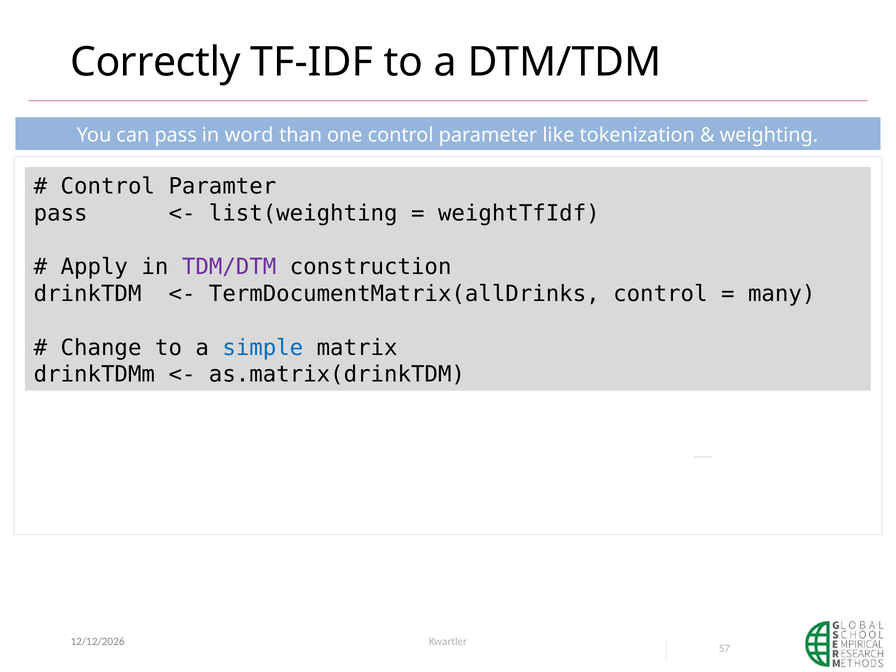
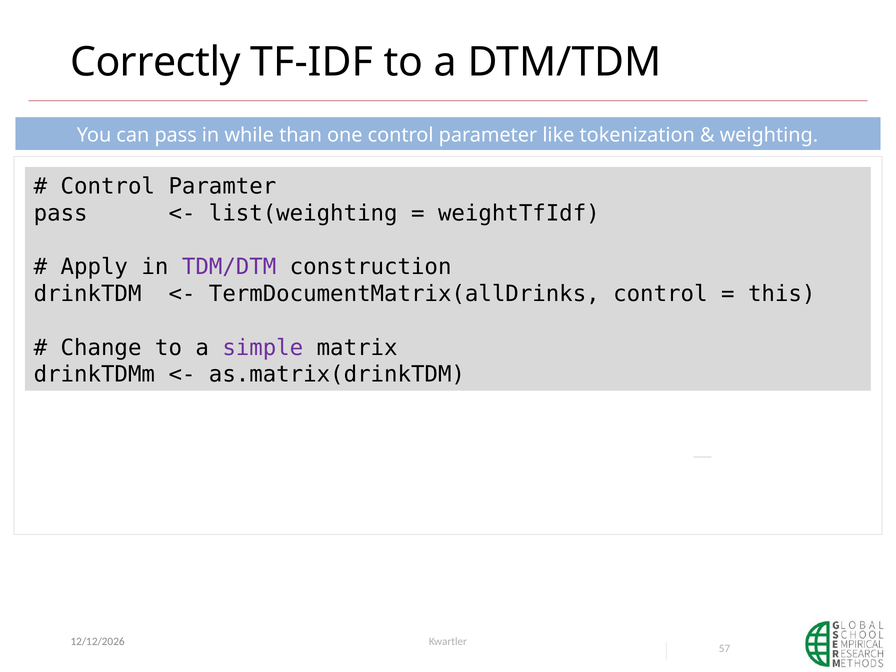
word: word -> while (249, 135)
many: many -> this (782, 294)
simple colour: blue -> purple (263, 348)
